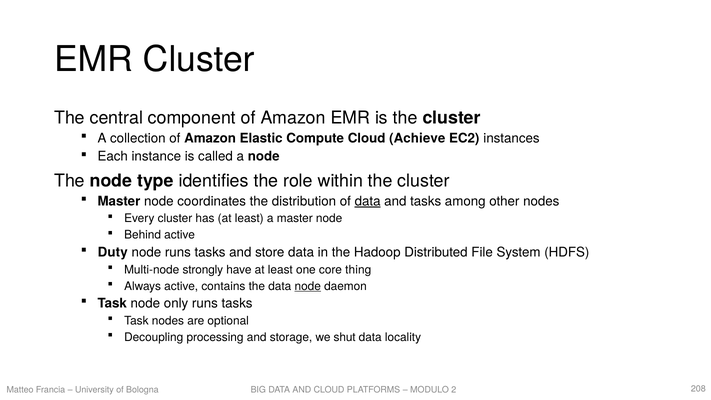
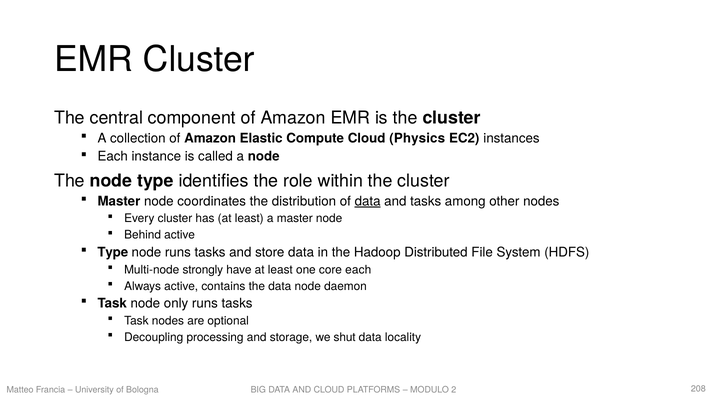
Achieve: Achieve -> Physics (417, 138)
Duty: Duty -> Type (113, 252)
core thing: thing -> each (358, 270)
node underline: present -> none (308, 286)
